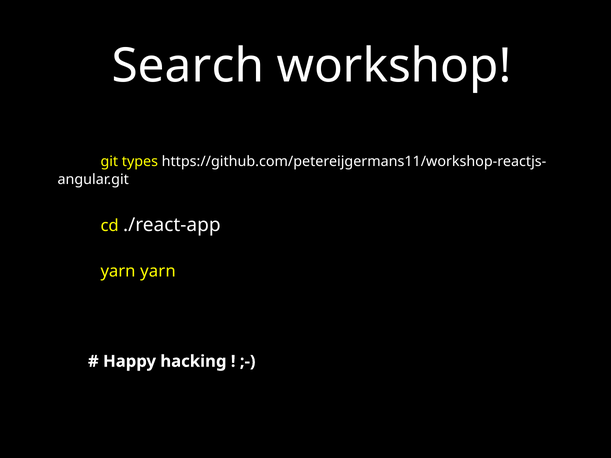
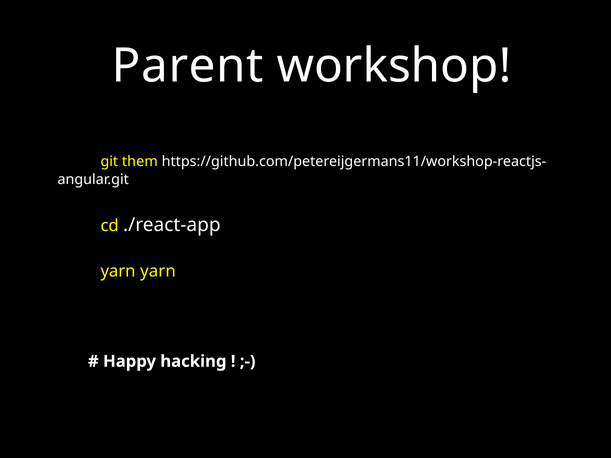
Search: Search -> Parent (188, 66)
types: types -> them (140, 162)
